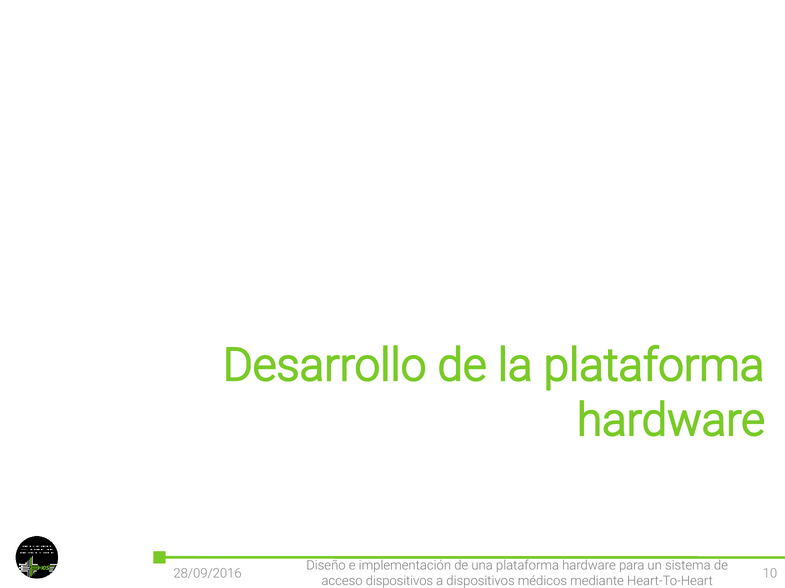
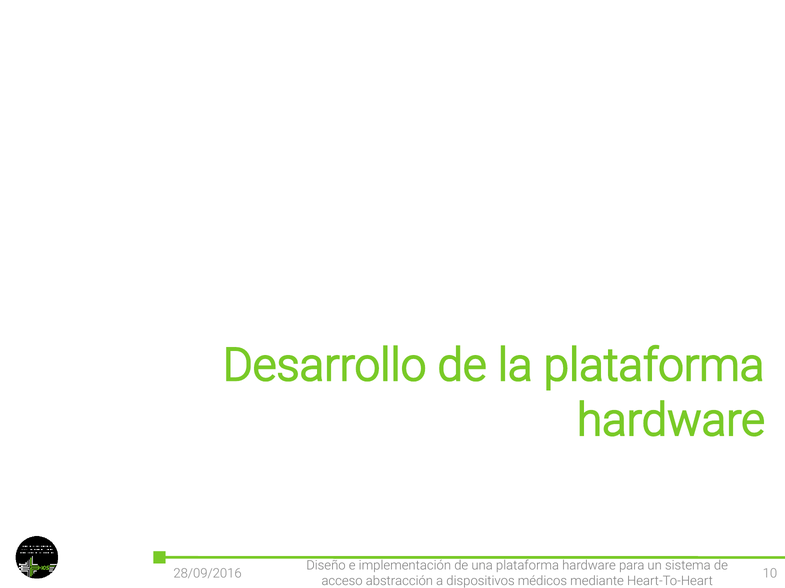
acceso dispositivos: dispositivos -> abstracción (399, 582)
